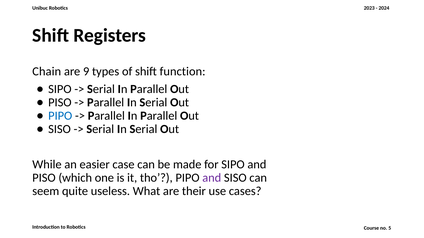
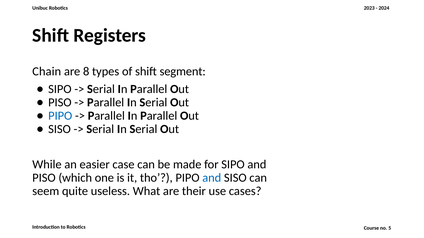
9: 9 -> 8 (86, 72)
function: function -> segment (183, 72)
and colour: purple -> blue (212, 178)
